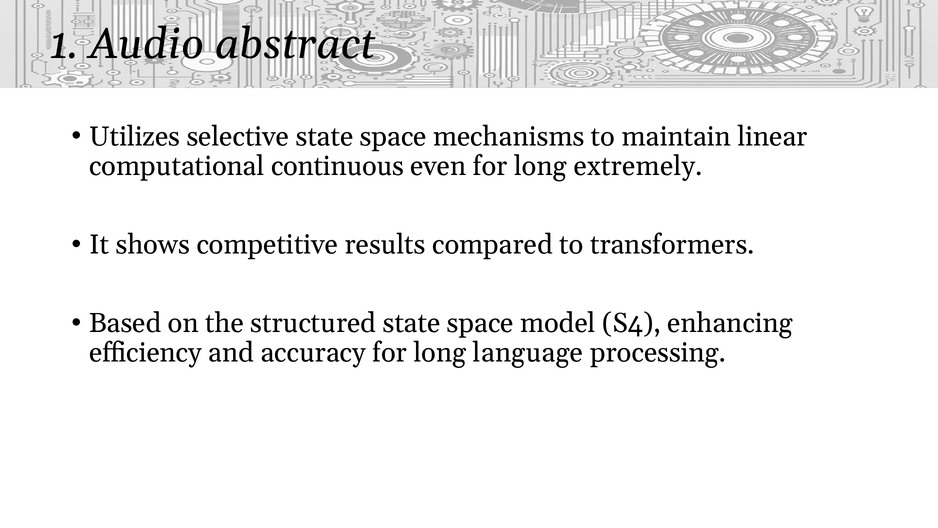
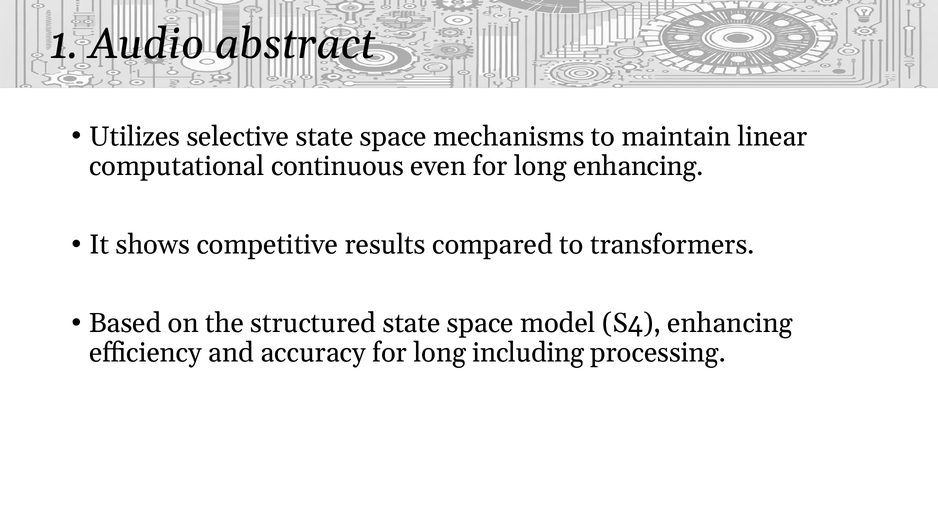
long extremely: extremely -> enhancing (638, 166)
language: language -> including (528, 352)
